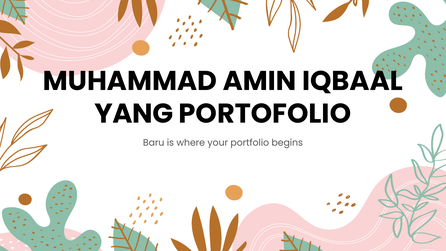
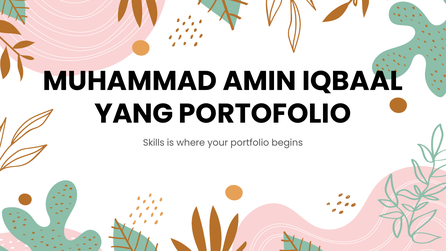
Baru: Baru -> Skills (154, 143)
